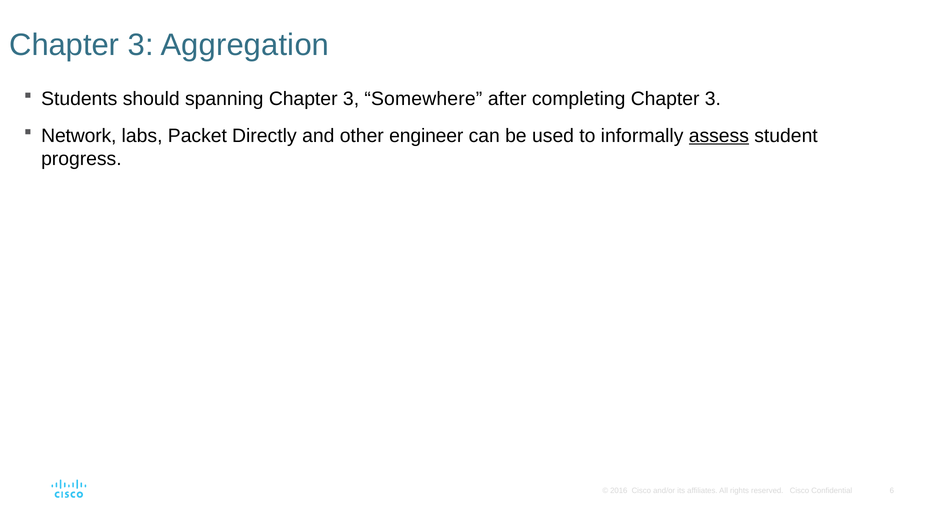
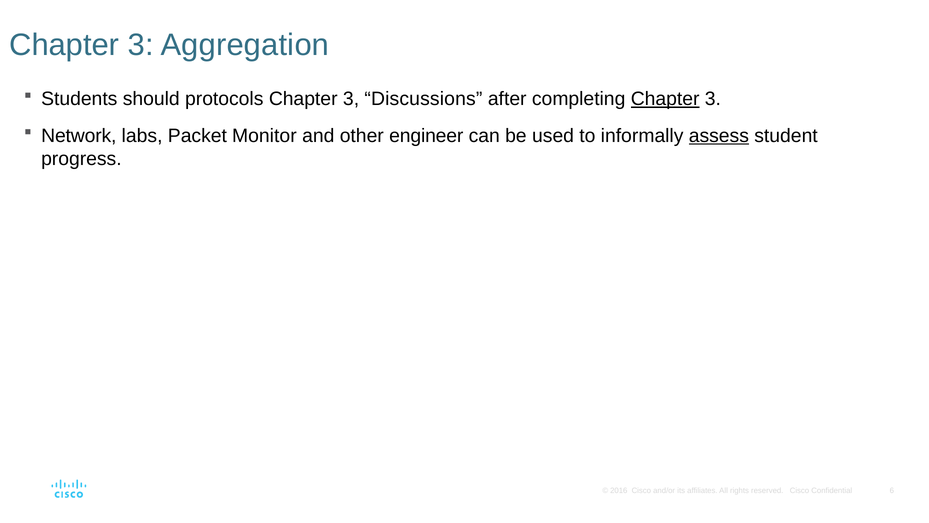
spanning: spanning -> protocols (224, 99)
Somewhere: Somewhere -> Discussions (423, 99)
Chapter underline: none -> present (665, 99)
Directly: Directly -> Monitor (264, 136)
